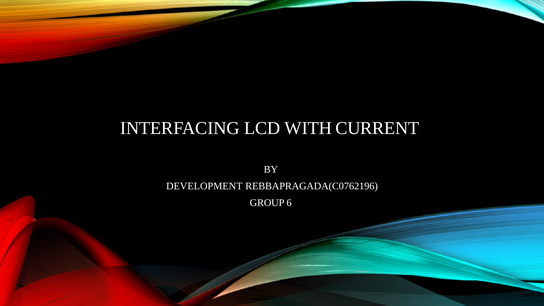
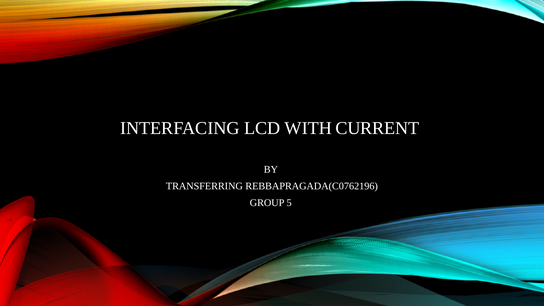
DEVELOPMENT: DEVELOPMENT -> TRANSFERRING (204, 186)
6: 6 -> 5 (289, 203)
